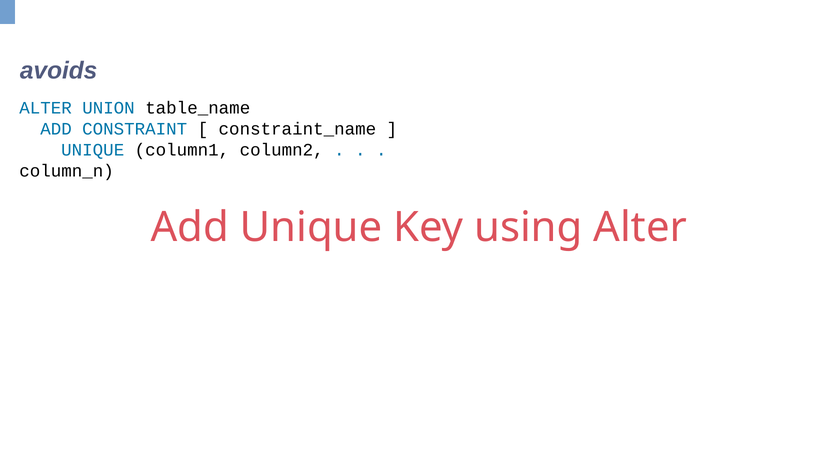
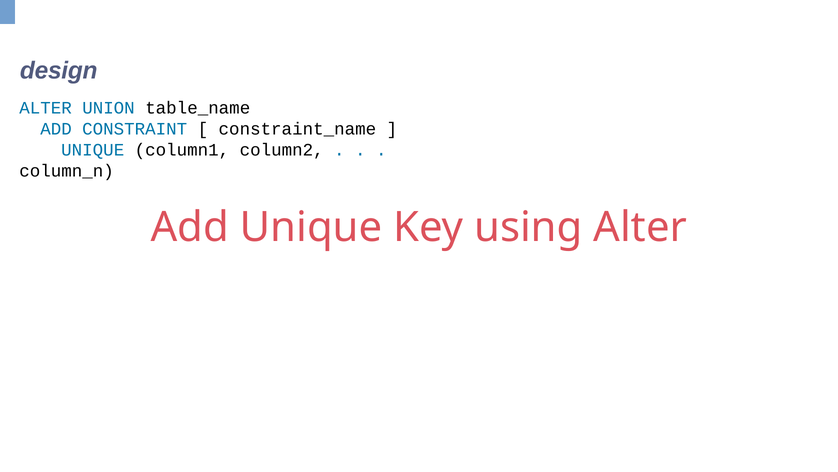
avoids: avoids -> design (59, 71)
